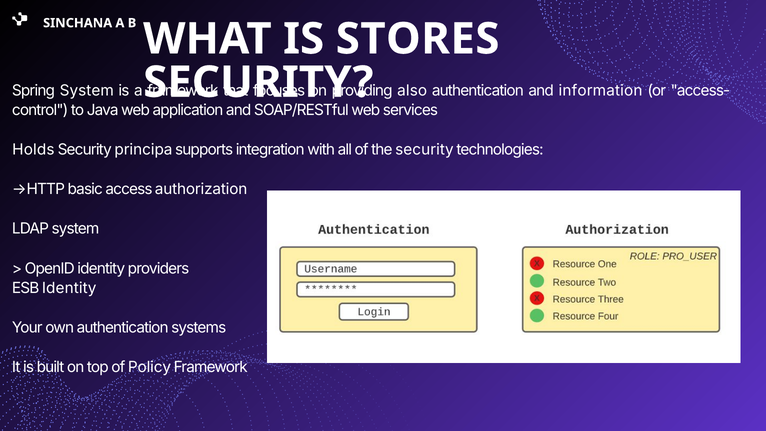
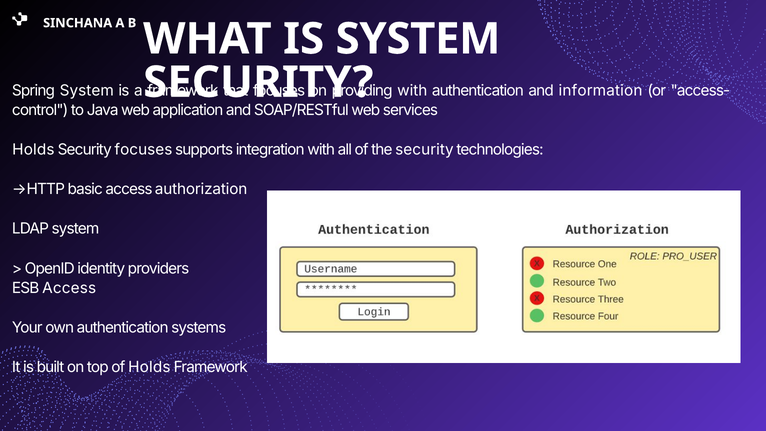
IS STORES: STORES -> SYSTEM (418, 39)
also: also -> with (412, 91)
Security principa: principa -> focuses (143, 150)
ESB Identity: Identity -> Access (69, 288)
of Policy: Policy -> Holds (149, 367)
